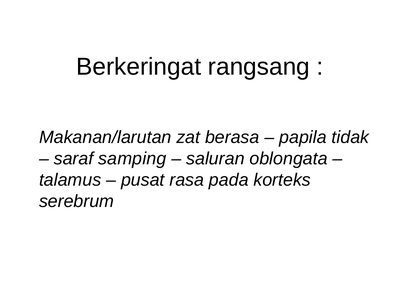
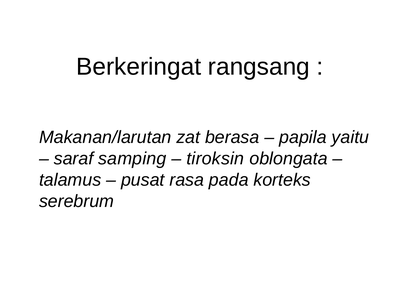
tidak: tidak -> yaitu (350, 137)
saluran: saluran -> tiroksin (215, 159)
